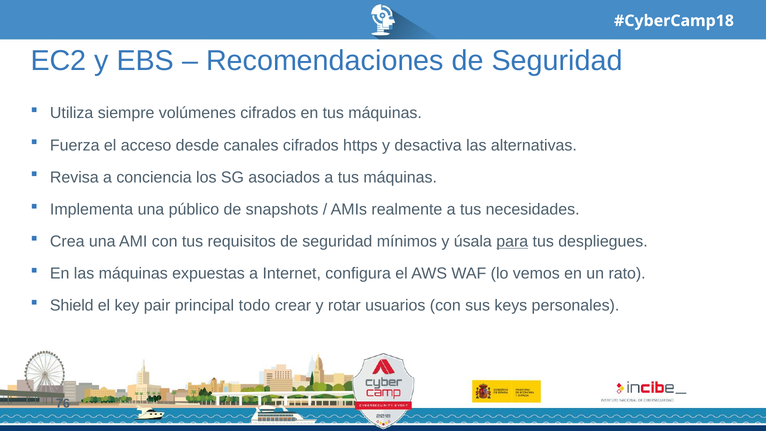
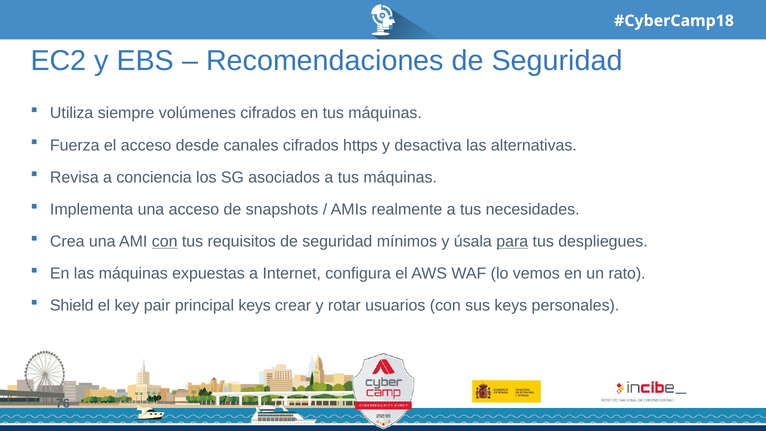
una público: público -> acceso (194, 209)
con underline: none -> present (165, 241)
principal todo: todo -> keys (255, 305)
